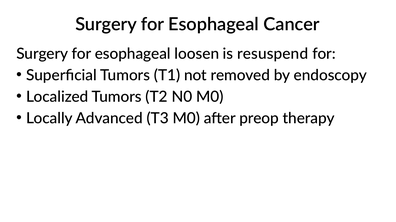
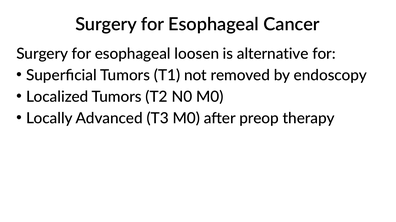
resuspend: resuspend -> alternative (273, 54)
